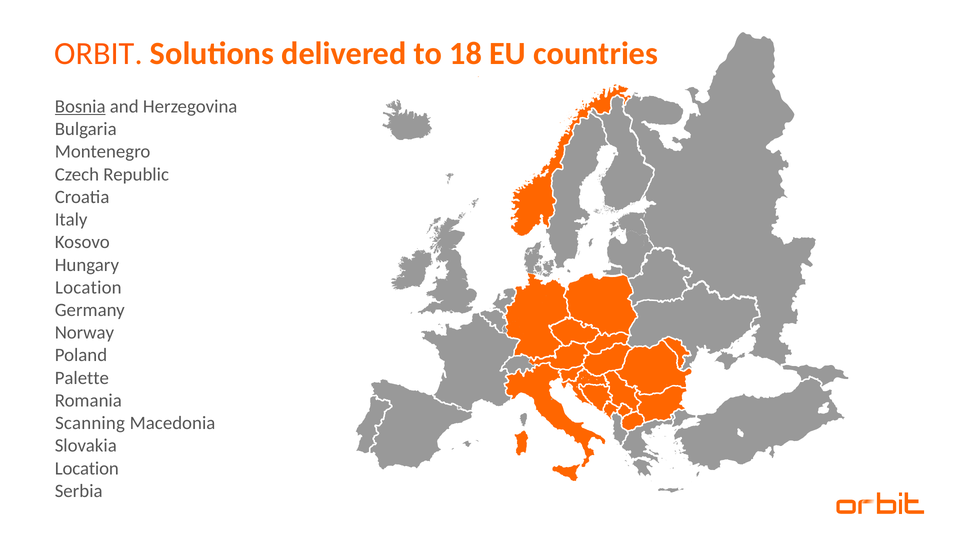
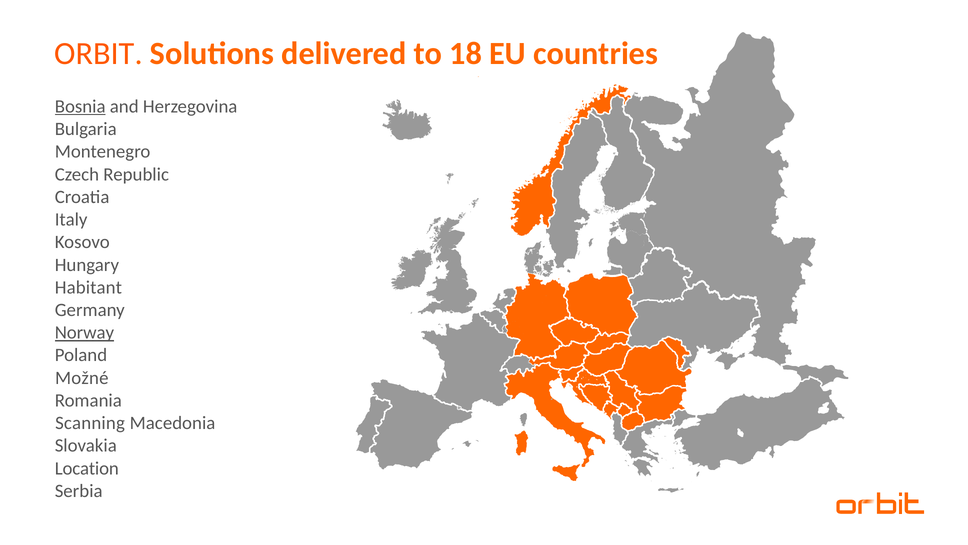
Location: Location -> Habitant (88, 287)
Norway underline: none -> present (84, 332)
Palette: Palette -> Možné (82, 378)
